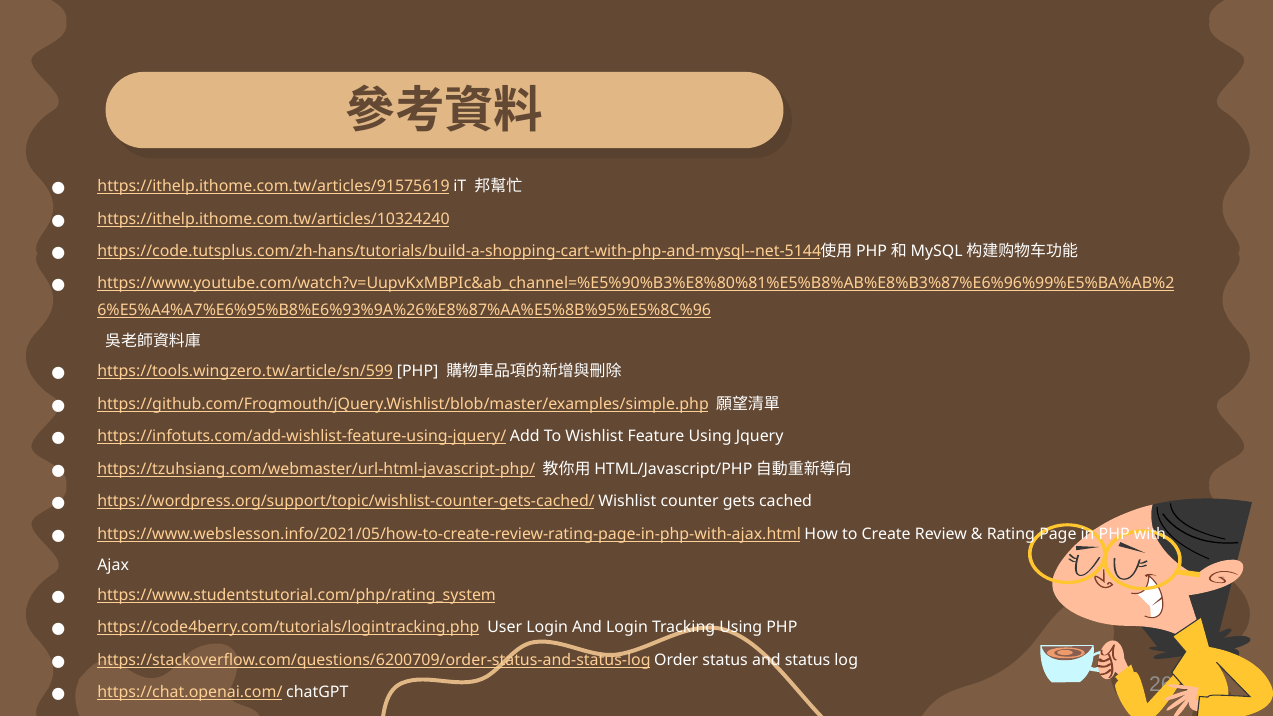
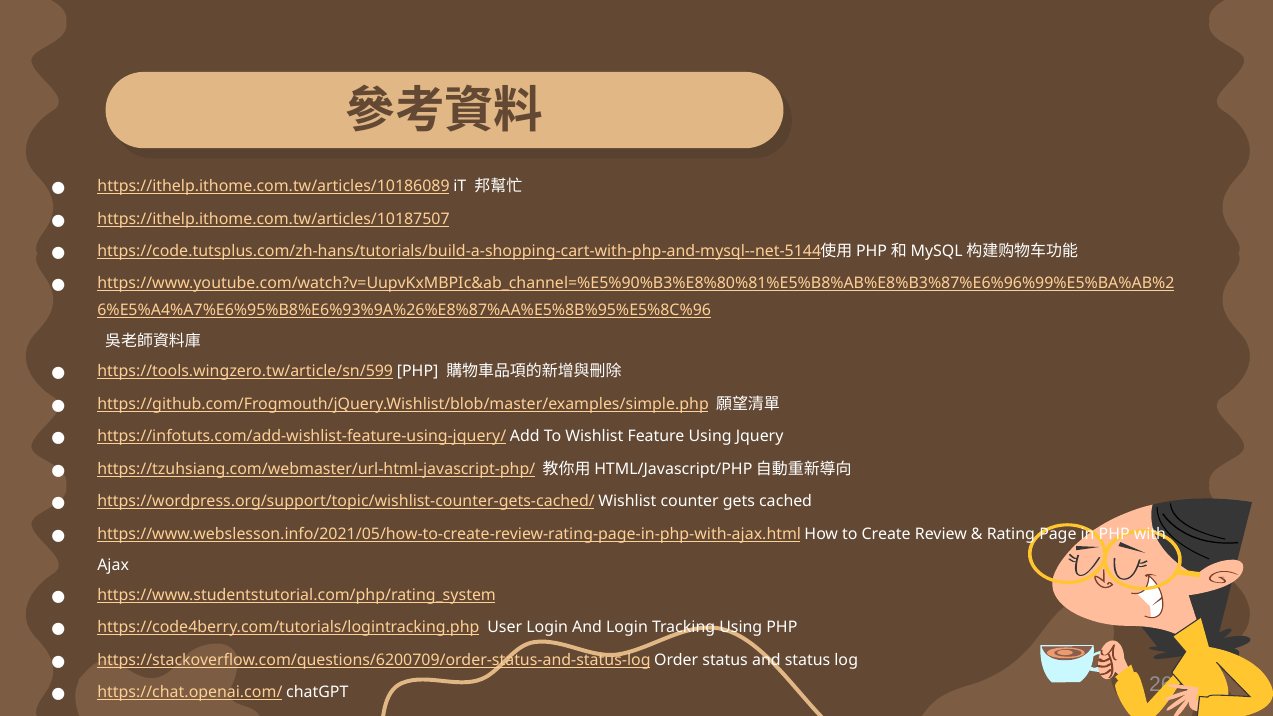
https://ithelp.ithome.com.tw/articles/91575619: https://ithelp.ithome.com.tw/articles/91575619 -> https://ithelp.ithome.com.tw/articles/10186089 (274, 186)
https://ithelp.ithome.com.tw/articles/10324240: https://ithelp.ithome.com.tw/articles/10324240 -> https://ithelp.ithome.com.tw/articles/10187507 (274, 219)
